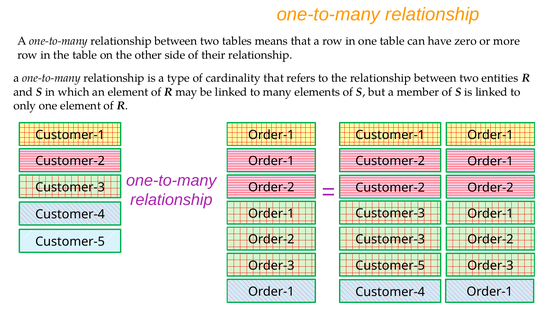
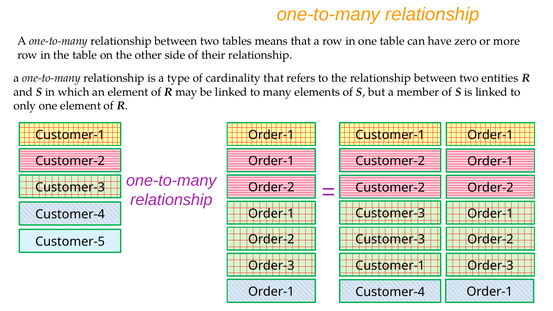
Customer-5: Customer-5 -> Customer-1 (390, 266)
